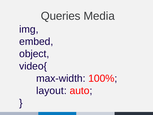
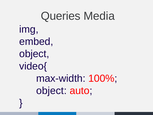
layout: layout -> object (51, 90)
